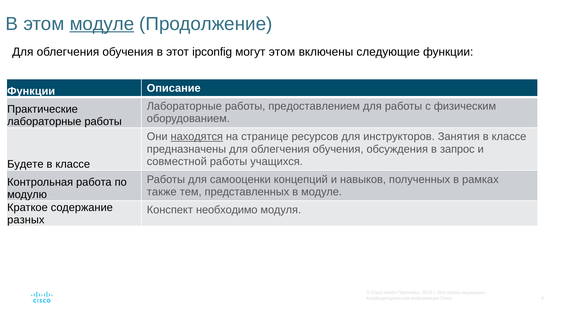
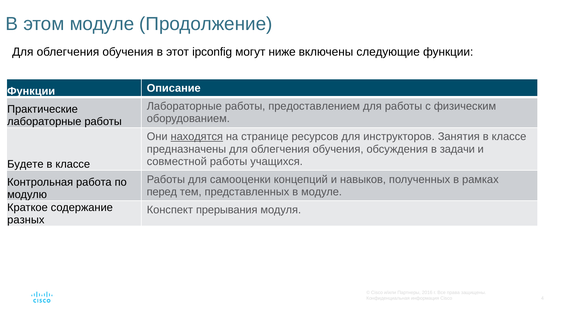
модуле underline: present -> none (102, 24)
могут этом: этом -> ниже (282, 52)
запрос: запрос -> задачи (457, 149)
также: также -> перед (162, 192)
необходимо: необходимо -> прерывания (227, 210)
